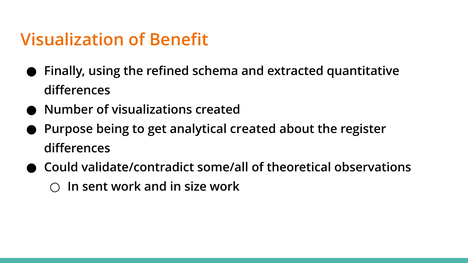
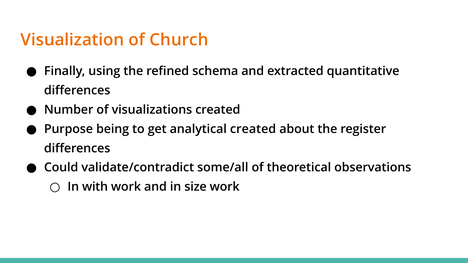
Benefit: Benefit -> Church (179, 40)
sent: sent -> with (95, 187)
